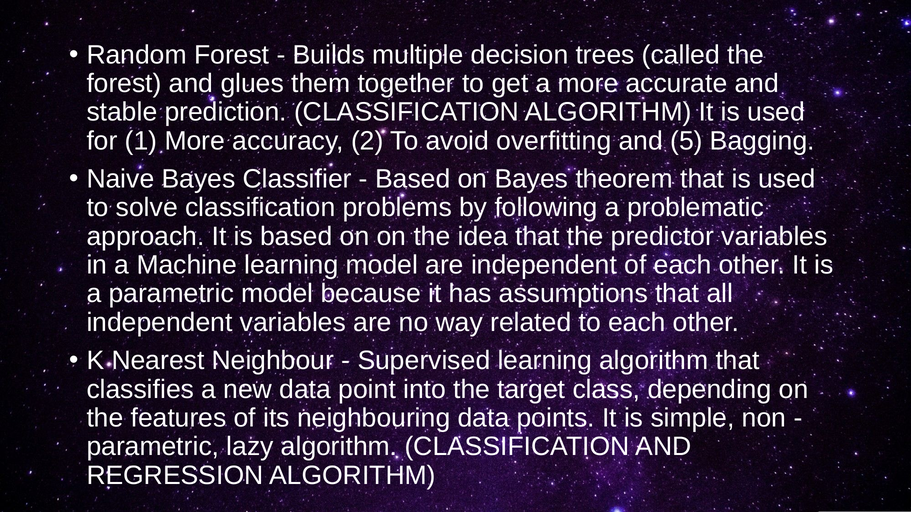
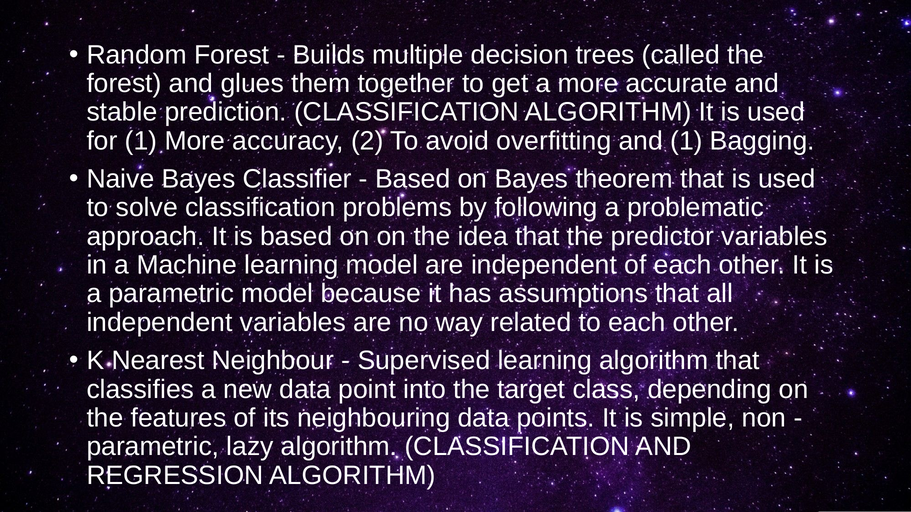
and 5: 5 -> 1 (686, 141)
